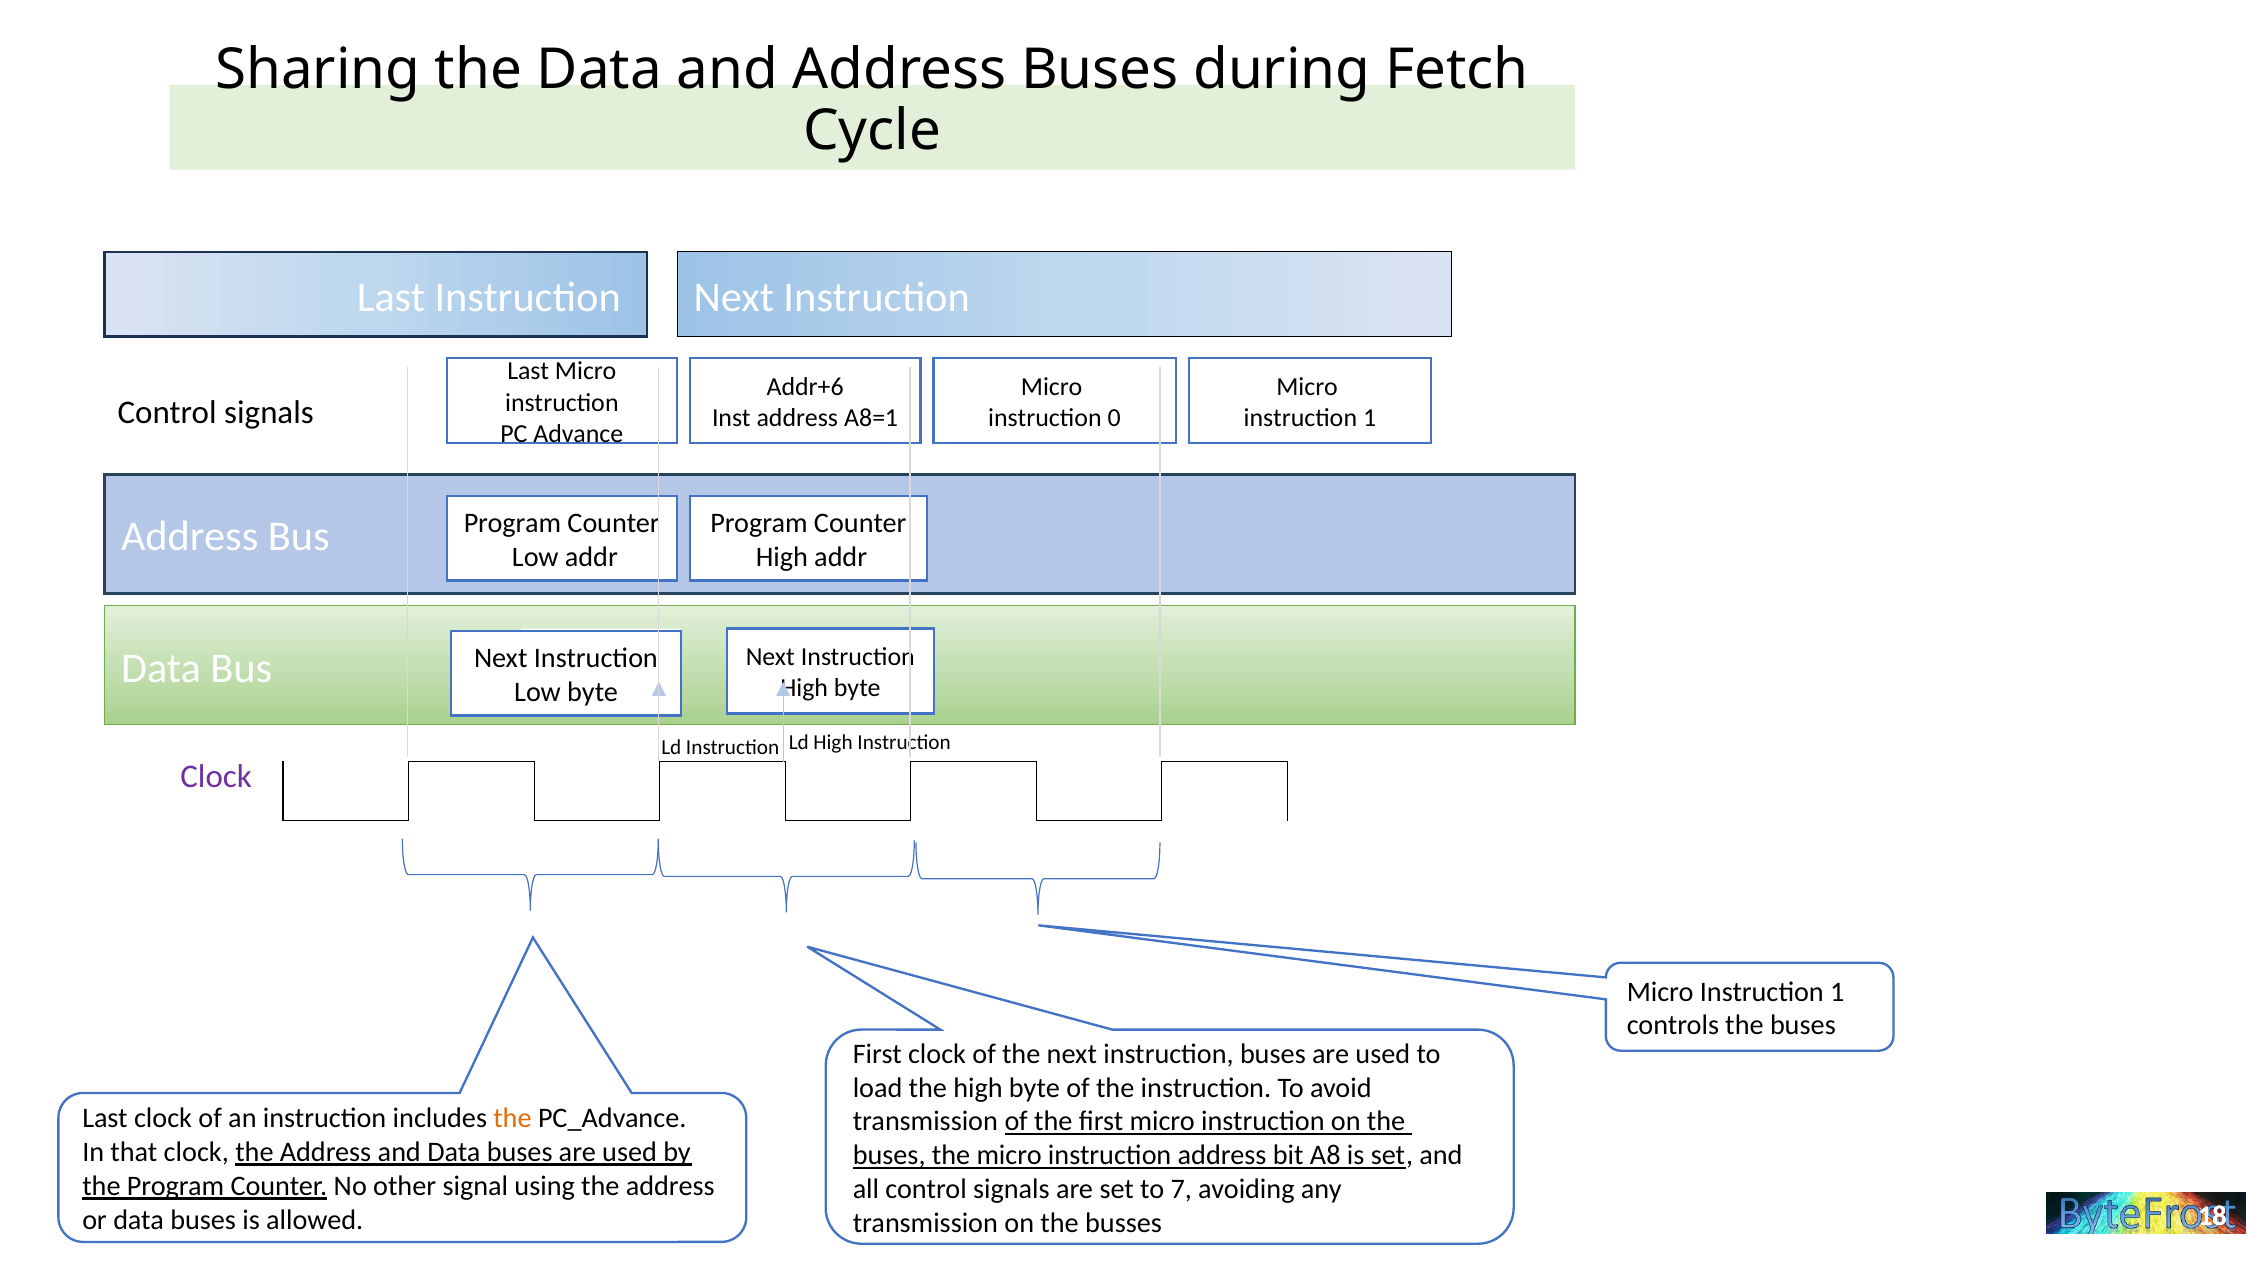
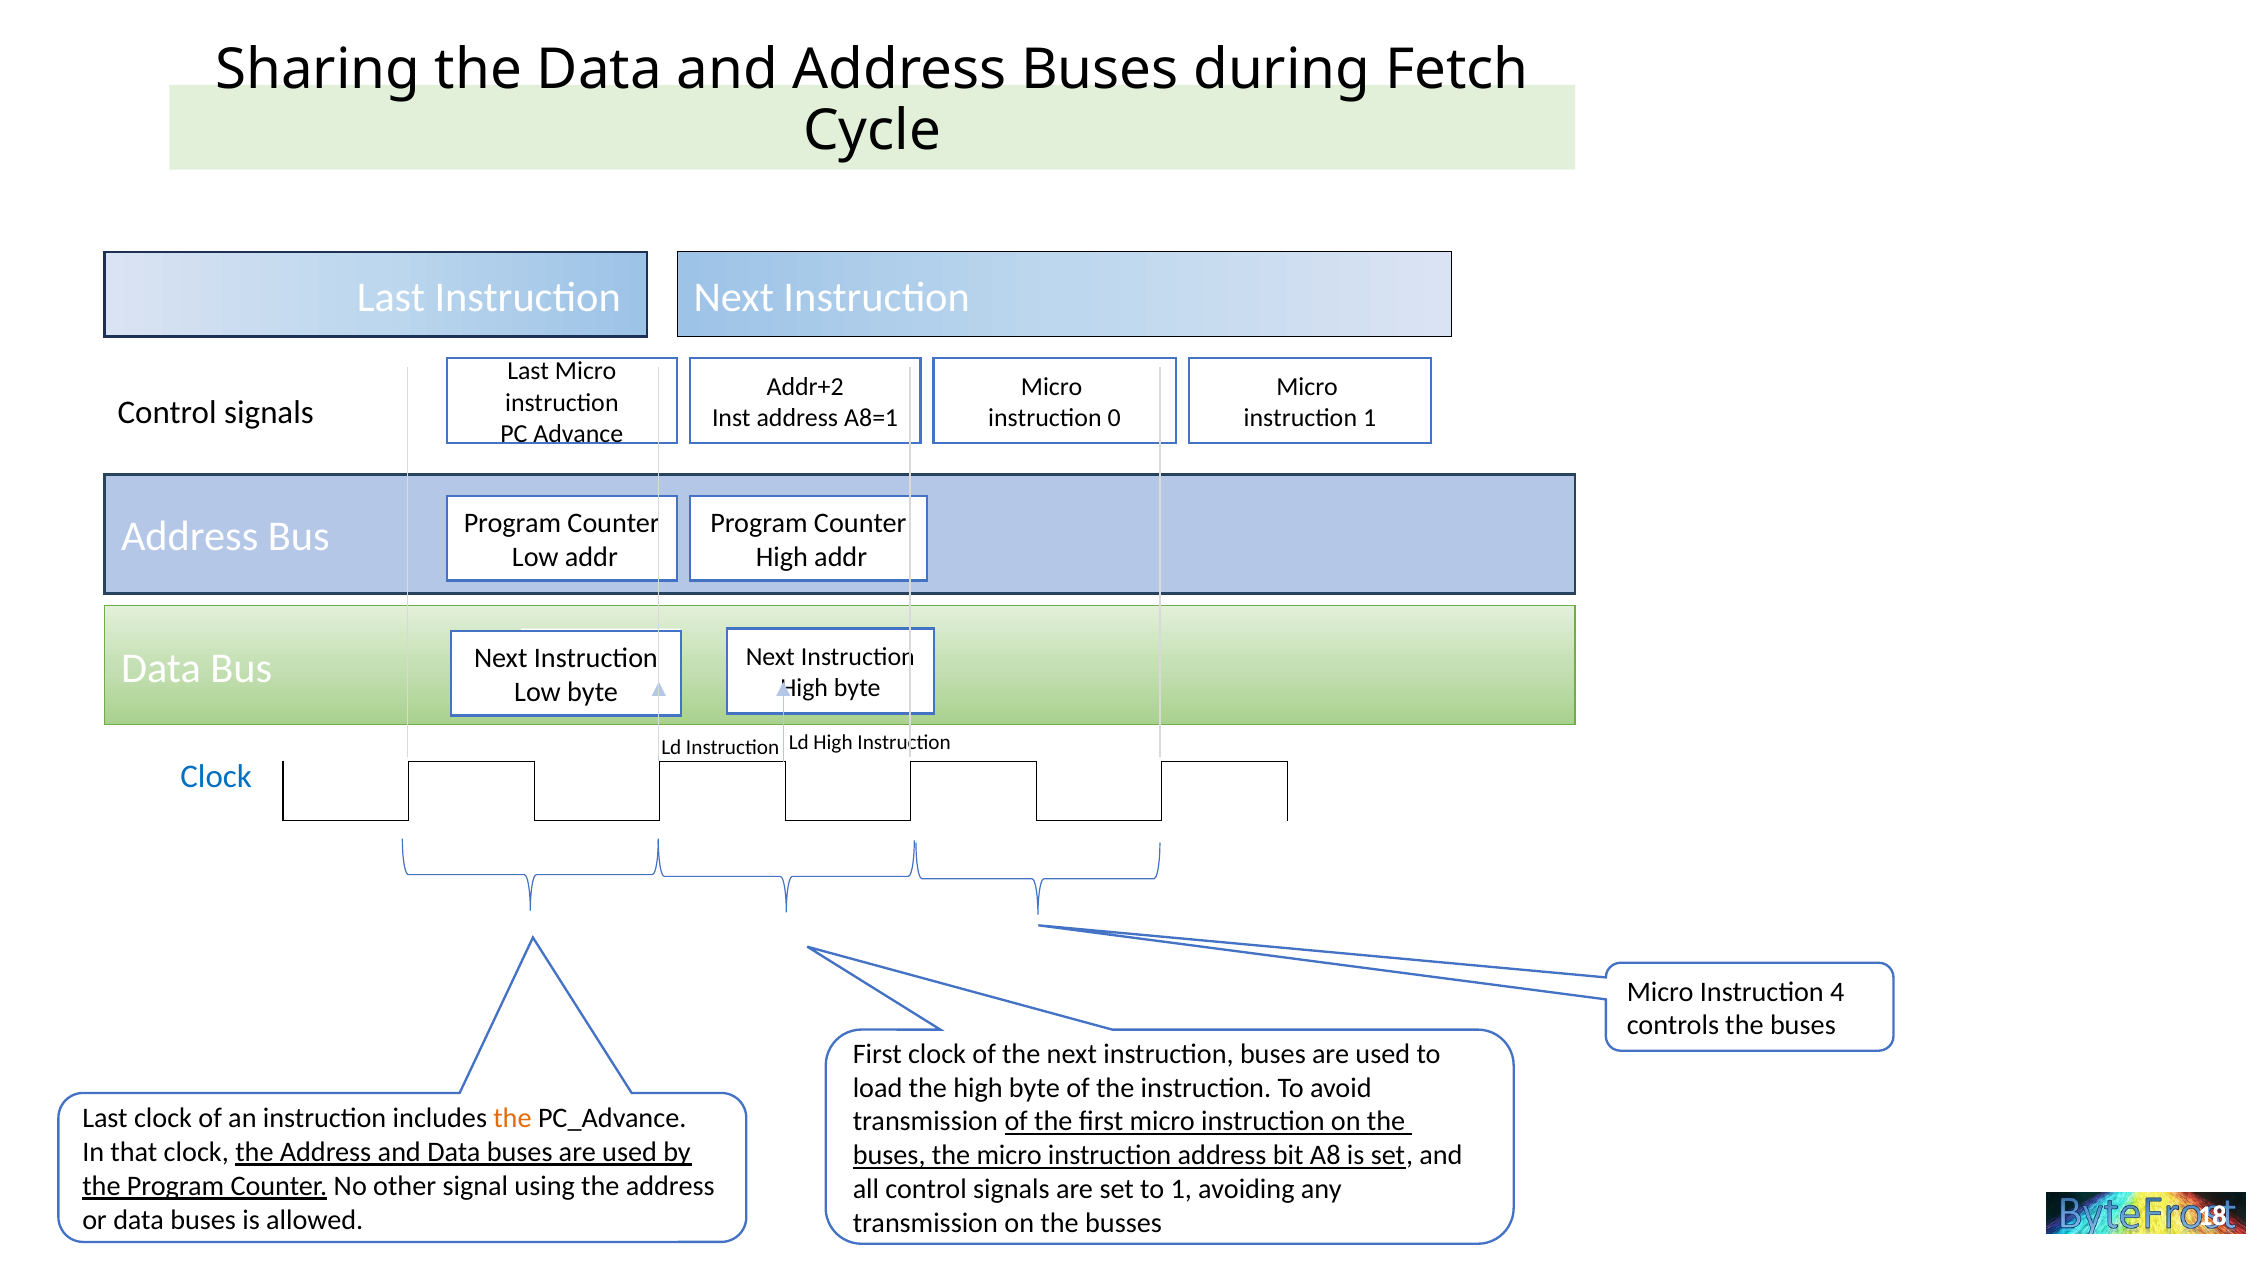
Addr+6: Addr+6 -> Addr+2 (805, 387)
Clock colour: purple -> blue (216, 776)
1: 1 -> 4 (1837, 991)
to 7: 7 -> 1 (1181, 1189)
